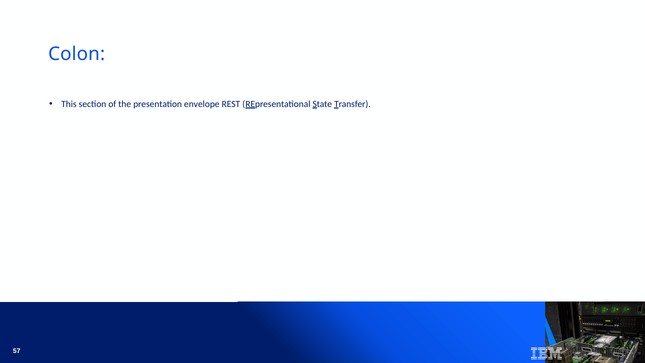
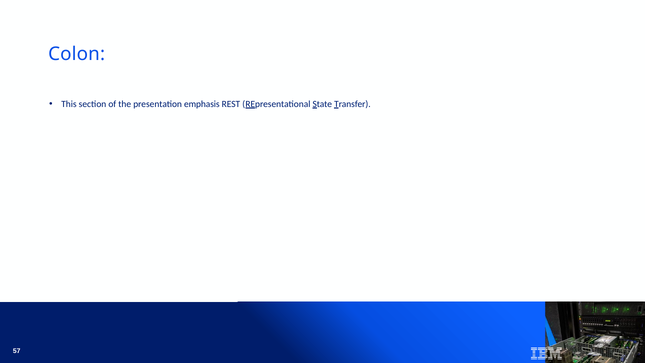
envelope: envelope -> emphasis (202, 104)
